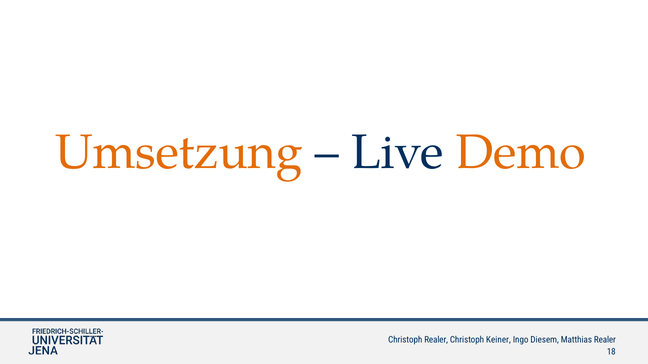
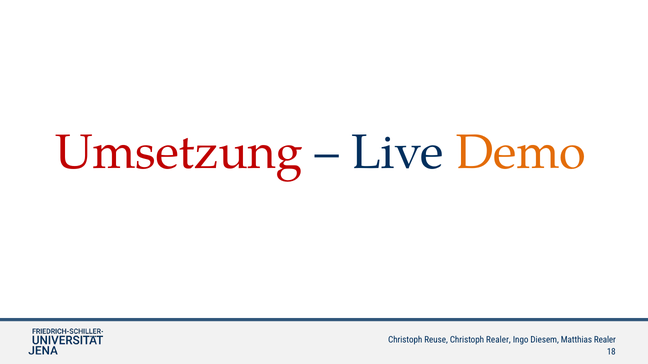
Umsetzung colour: orange -> red (179, 152)
Christoph Realer: Realer -> Reuse (436, 340)
Christoph Keiner: Keiner -> Realer (498, 340)
